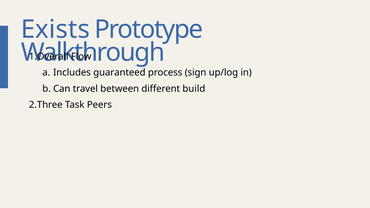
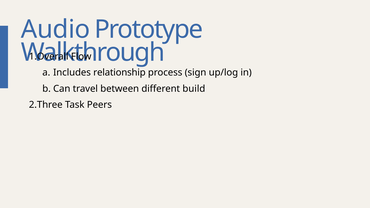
Exists: Exists -> Audio (56, 30)
guaranteed: guaranteed -> relationship (119, 73)
